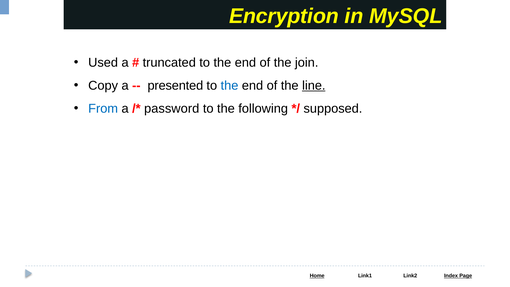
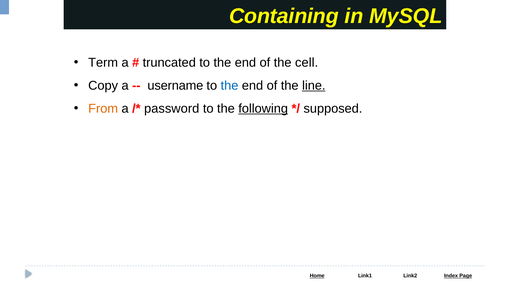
Encryption: Encryption -> Containing (284, 16)
Used: Used -> Term (103, 63)
join: join -> cell (307, 63)
presented: presented -> username (175, 86)
From colour: blue -> orange (103, 109)
following underline: none -> present (263, 109)
